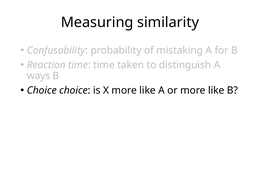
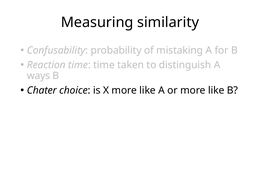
Choice: Choice -> Chater (42, 90)
